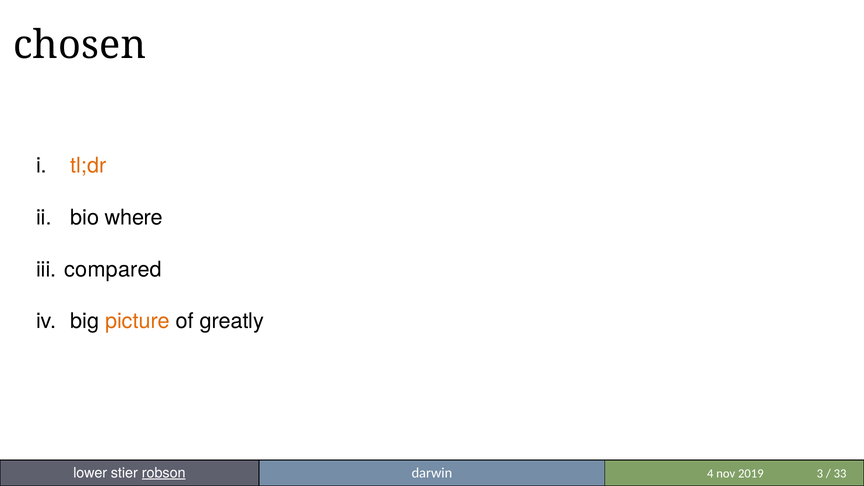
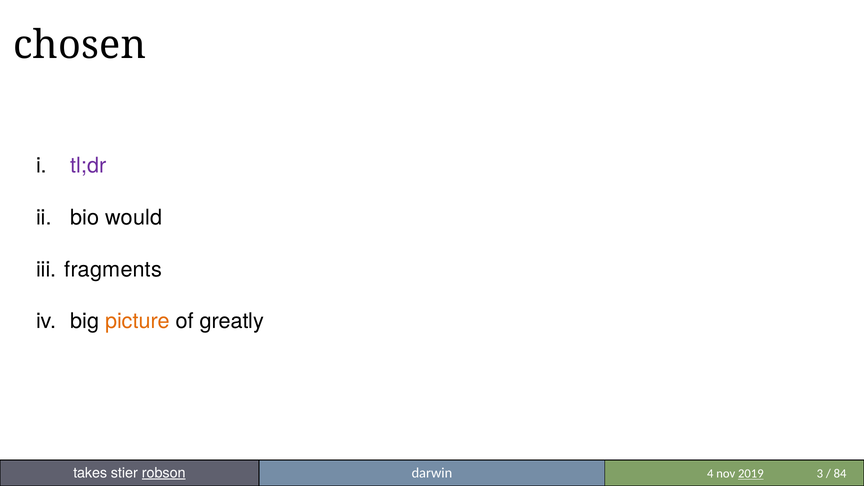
tl;dr colour: orange -> purple (88, 166)
where: where -> would (134, 218)
compared: compared -> fragments (113, 269)
lower: lower -> takes (90, 473)
2019 underline: none -> present (751, 474)
33: 33 -> 84 (840, 474)
